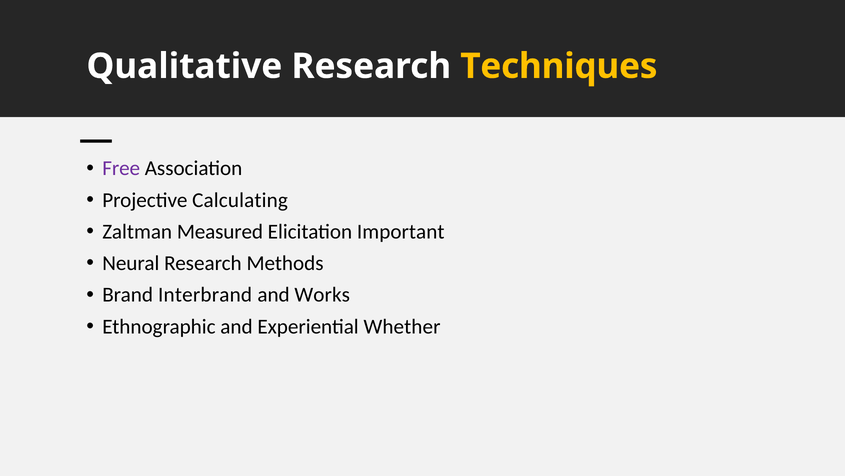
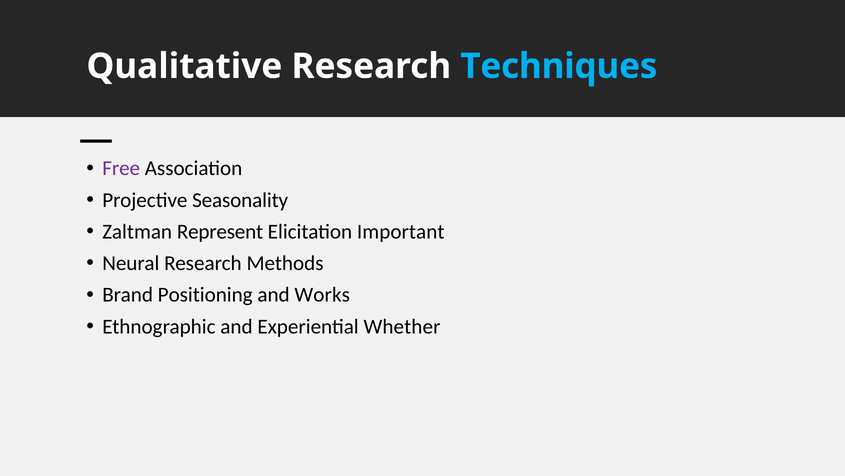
Techniques colour: yellow -> light blue (559, 66)
Calculating: Calculating -> Seasonality (240, 200)
Measured: Measured -> Represent (220, 231)
Interbrand: Interbrand -> Positioning (205, 295)
